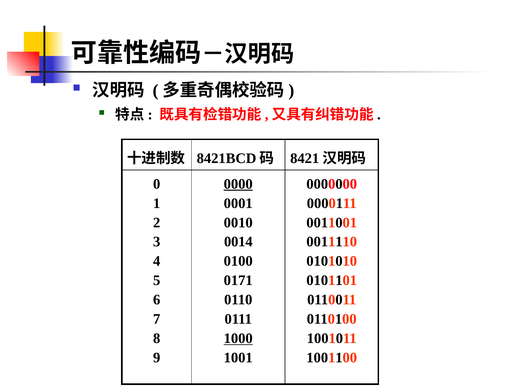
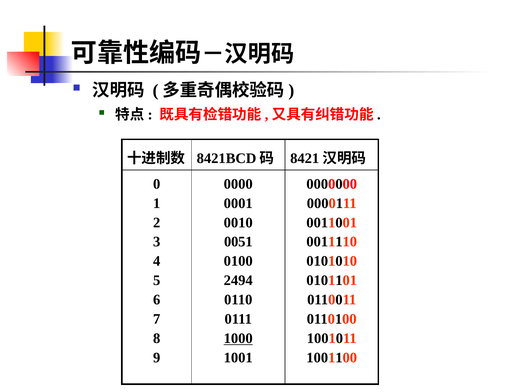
0000 underline: present -> none (238, 184)
0014: 0014 -> 0051 (238, 242)
0171: 0171 -> 2494 (238, 280)
